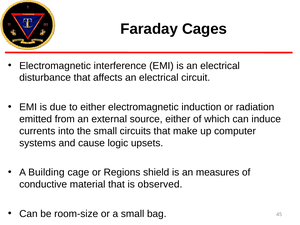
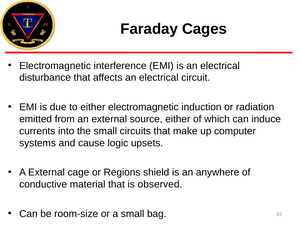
A Building: Building -> External (46, 172)
measures: measures -> anywhere (218, 172)
